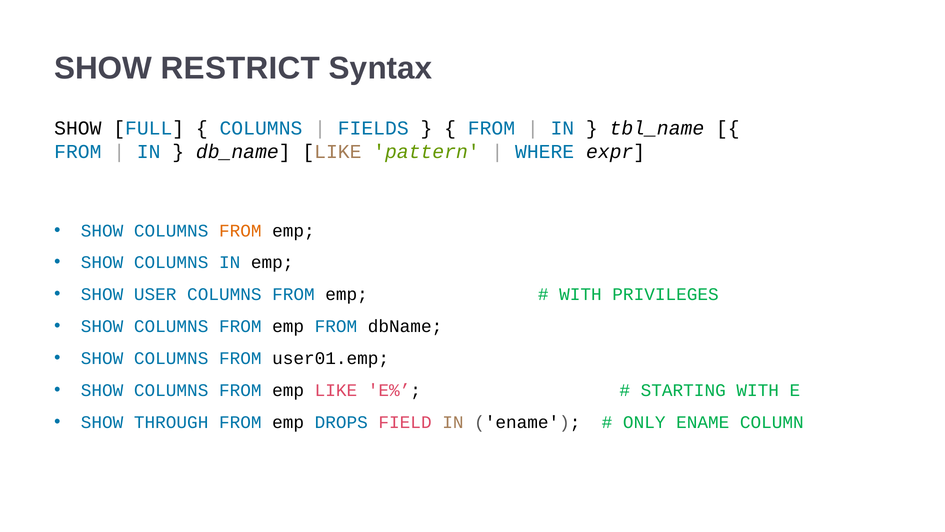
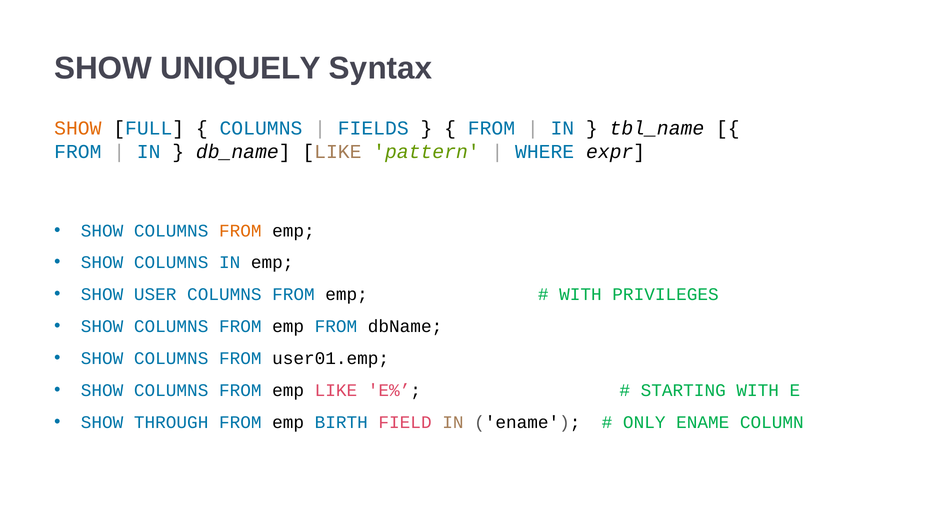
RESTRICT: RESTRICT -> UNIQUELY (241, 68)
SHOW colour: black -> orange (78, 128)
DROPS: DROPS -> BIRTH (341, 422)
